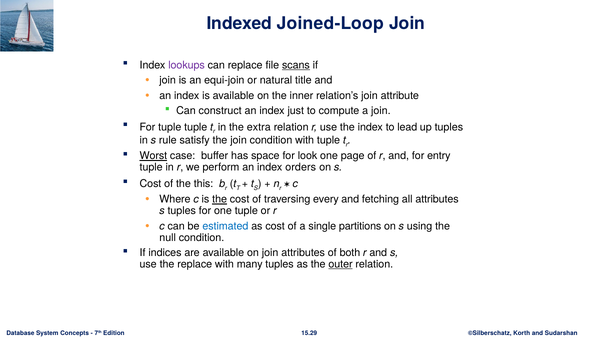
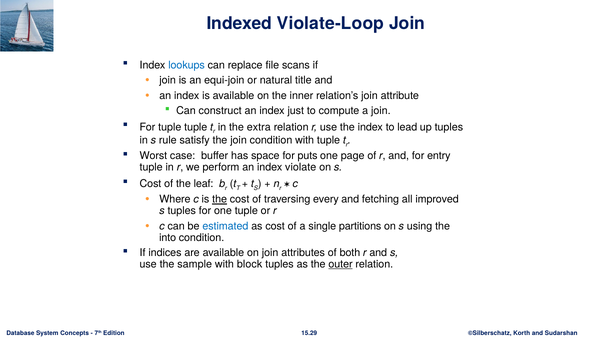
Joined-Loop: Joined-Loop -> Violate-Loop (331, 24)
lookups colour: purple -> blue (187, 65)
scans underline: present -> none (296, 65)
Worst underline: present -> none (153, 156)
look: look -> puts (308, 156)
orders: orders -> violate (301, 167)
this: this -> leaf (204, 184)
all attributes: attributes -> improved (437, 199)
null: null -> into (168, 238)
the replace: replace -> sample (195, 264)
many: many -> block (250, 264)
